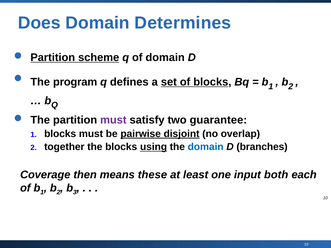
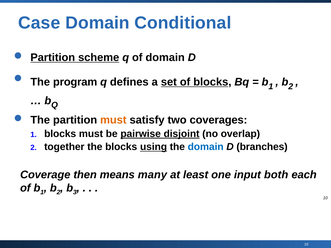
Does: Does -> Case (39, 23)
Determines: Determines -> Conditional (183, 23)
must colour: purple -> orange (113, 120)
guarantee: guarantee -> coverages (218, 120)
these: these -> many (152, 175)
